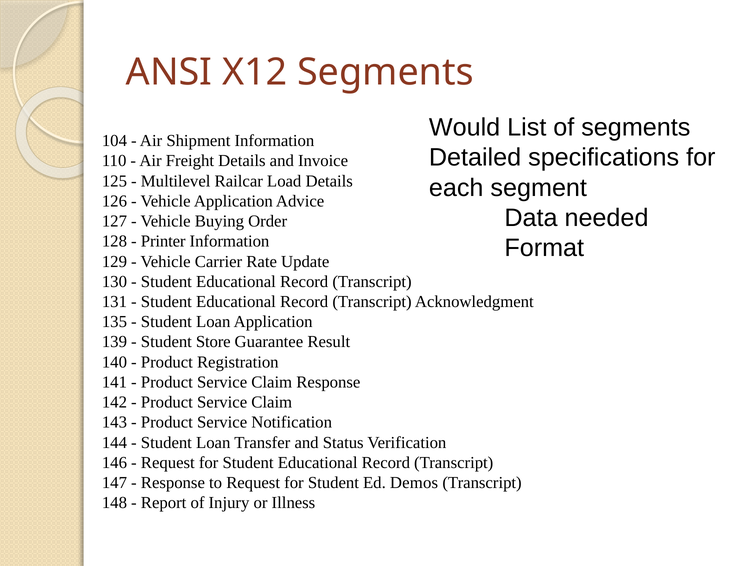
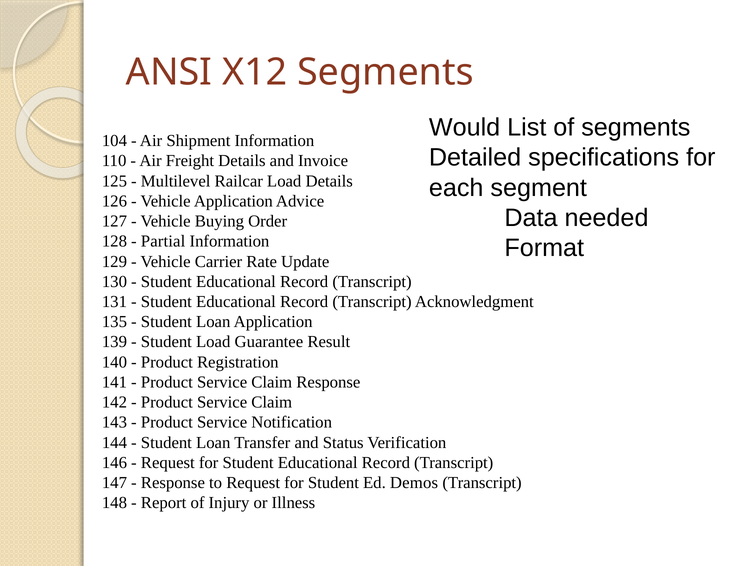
Printer: Printer -> Partial (163, 241)
Student Store: Store -> Load (213, 342)
